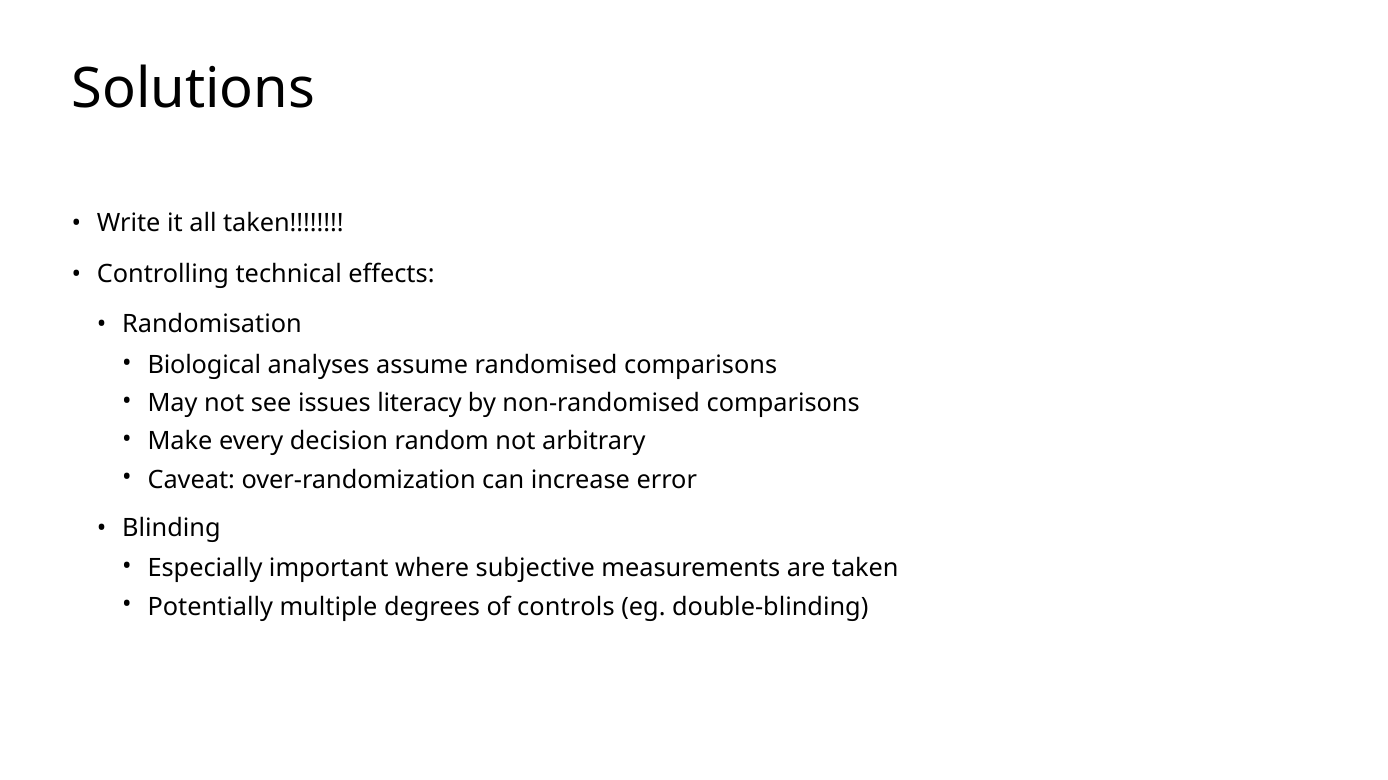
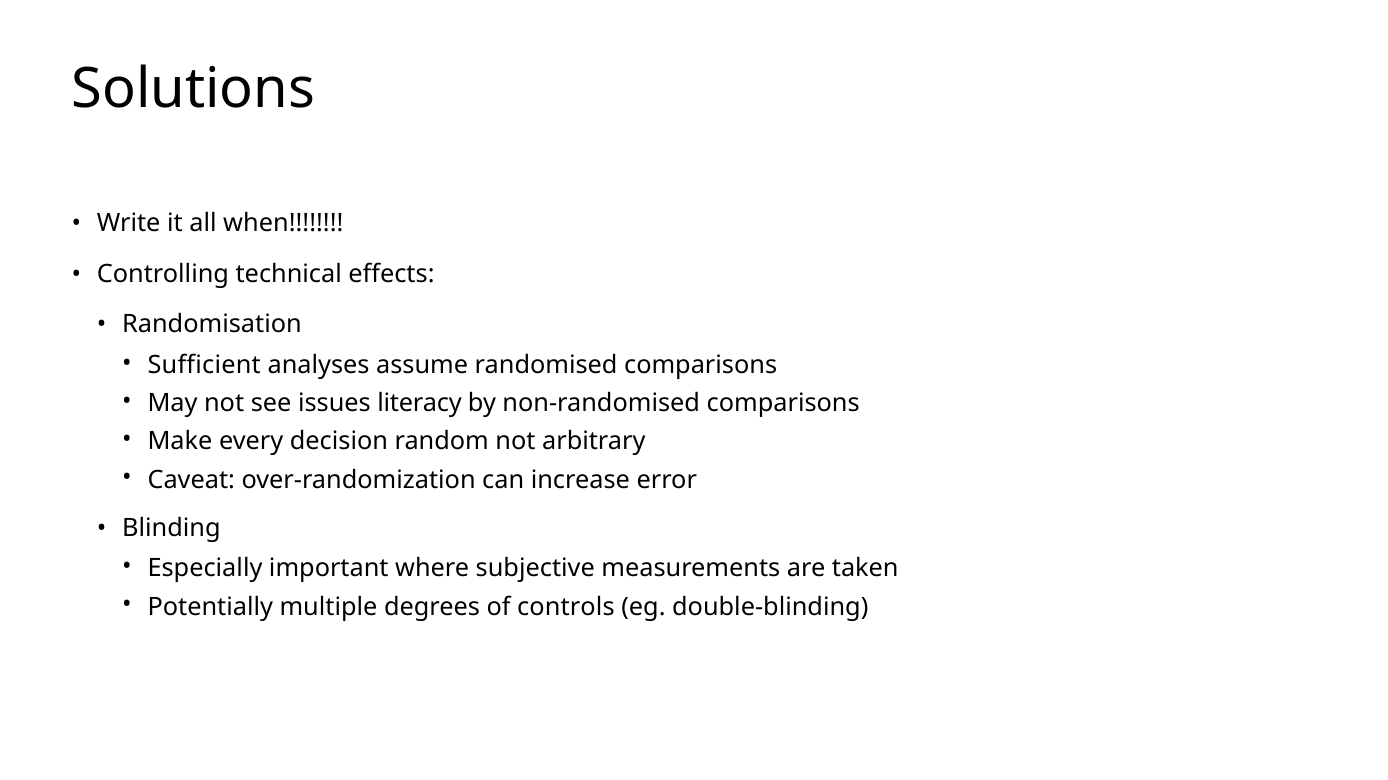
all taken: taken -> when (283, 224)
Biological: Biological -> Sufficient (204, 365)
